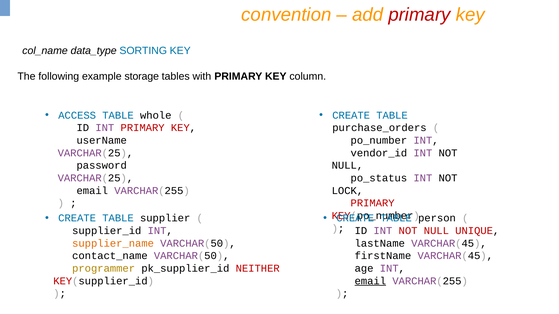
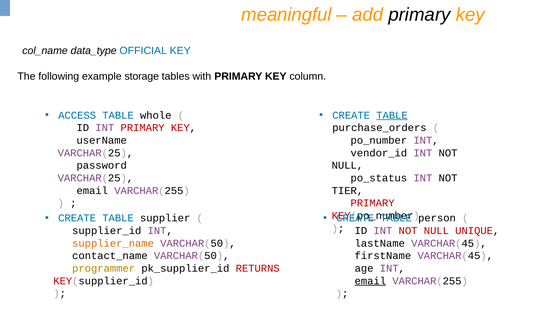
convention: convention -> meaningful (286, 15)
primary colour: red -> black (419, 15)
SORTING: SORTING -> OFFICIAL (143, 51)
TABLE underline: none -> present (392, 115)
LOCK: LOCK -> TIER (347, 191)
NEITHER: NEITHER -> RETURNS (258, 269)
